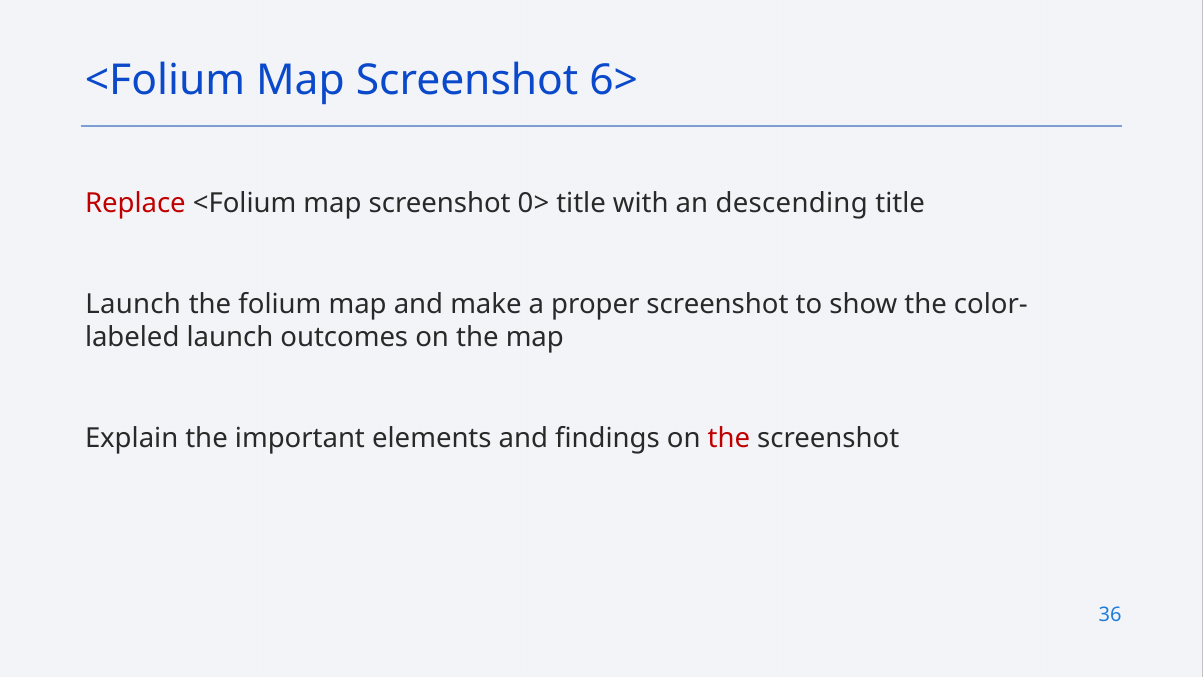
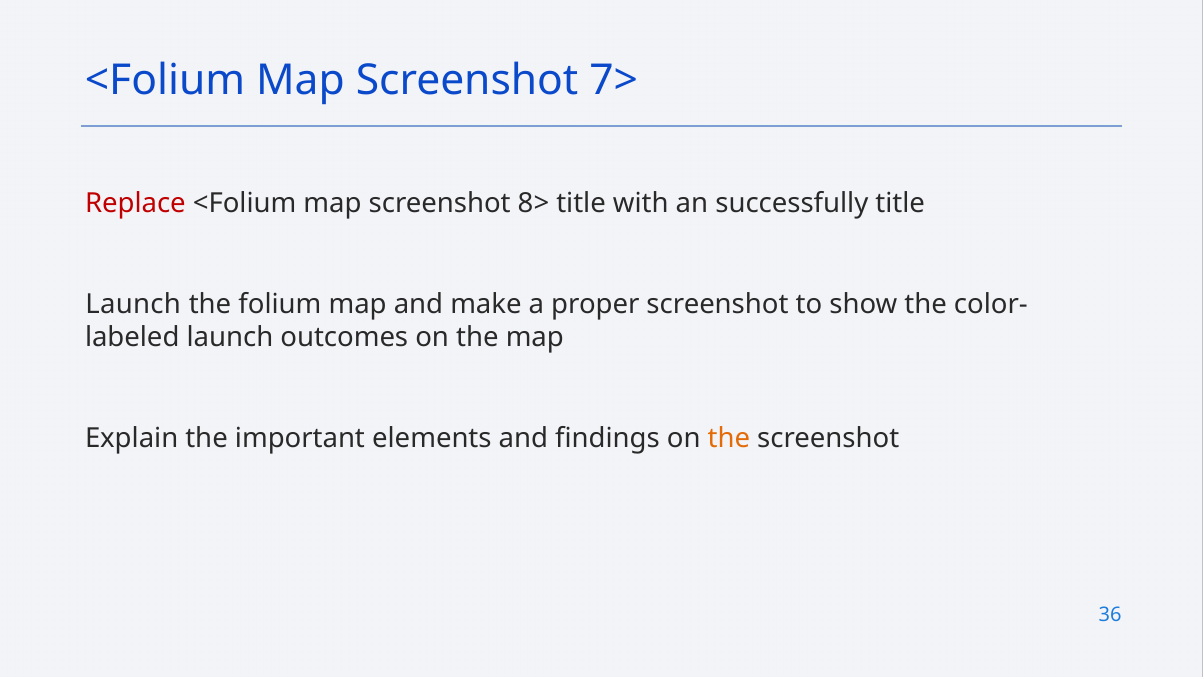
6>: 6> -> 7> (614, 80)
0>: 0> -> 8> (534, 203)
descending: descending -> successfully (792, 203)
the colour: red -> orange (729, 438)
